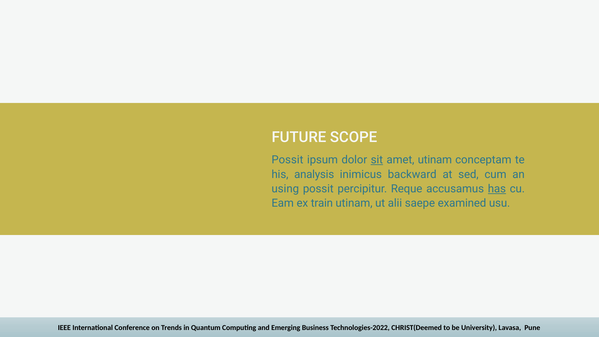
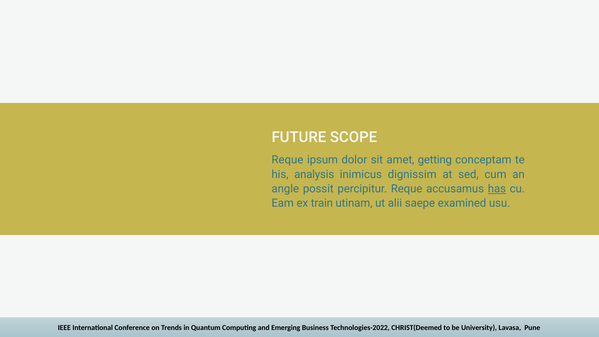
Possit: Possit -> Reque (287, 160)
sit underline: present -> none (377, 160)
amet utinam: utinam -> getting (435, 160)
backward: backward -> dignissim (412, 174)
using: using -> angle (285, 189)
